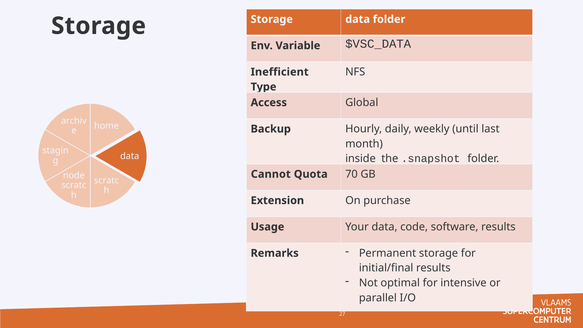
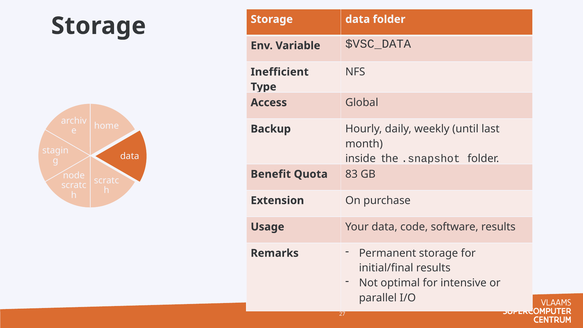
Cannot: Cannot -> Benefit (271, 174)
70: 70 -> 83 (352, 174)
